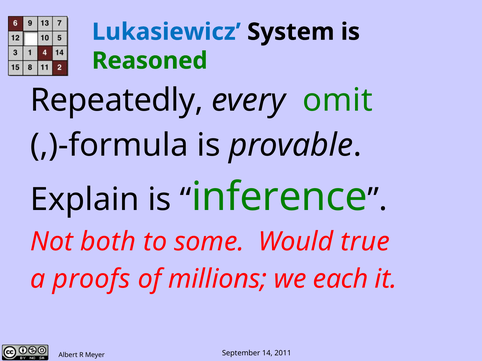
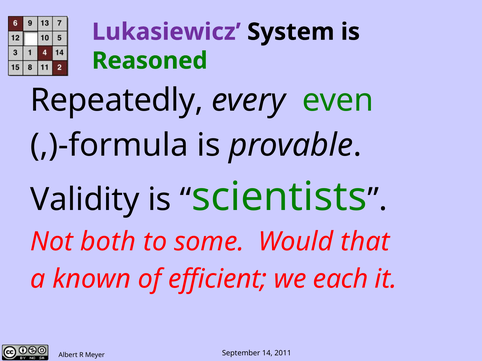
Lukasiewicz colour: blue -> purple (166, 32)
omit: omit -> even (338, 100)
Explain: Explain -> Validity (85, 200)
inference: inference -> scientists (279, 197)
true: true -> that (365, 242)
proofs: proofs -> known (92, 279)
millions: millions -> efficient (218, 279)
